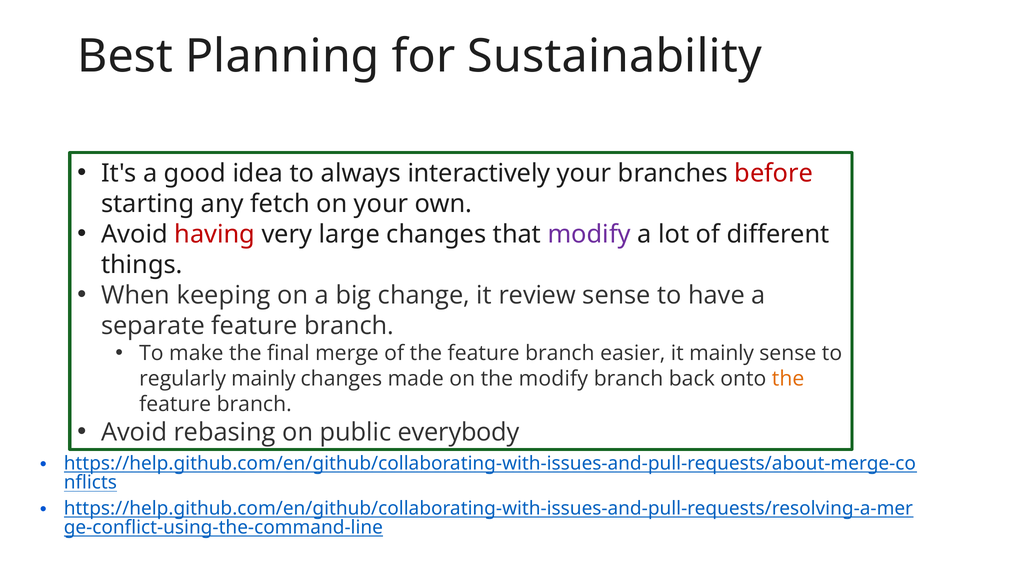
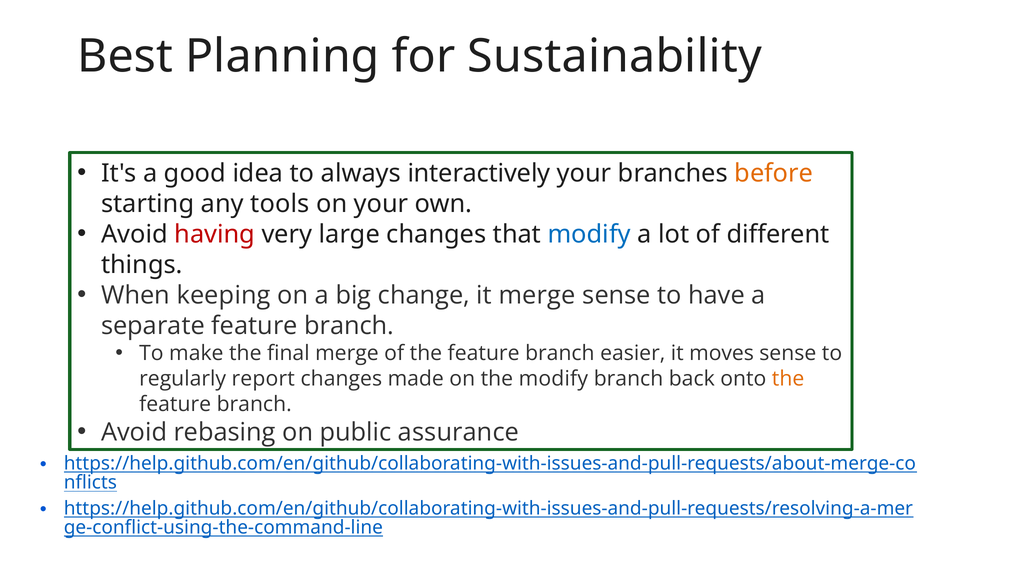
before colour: red -> orange (774, 174)
fetch: fetch -> tools (280, 204)
modify colour: purple -> blue (589, 234)
it review: review -> merge (537, 295)
it mainly: mainly -> moves (722, 354)
regularly mainly: mainly -> report (263, 379)
everybody: everybody -> assurance (458, 433)
